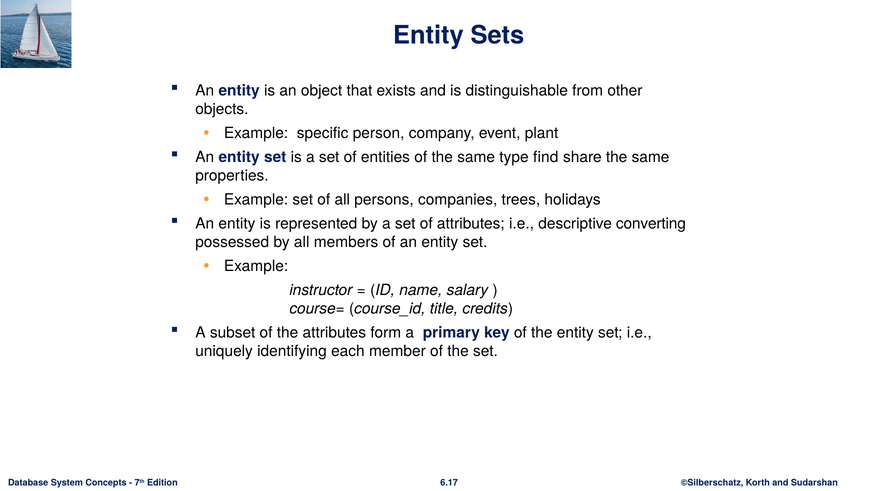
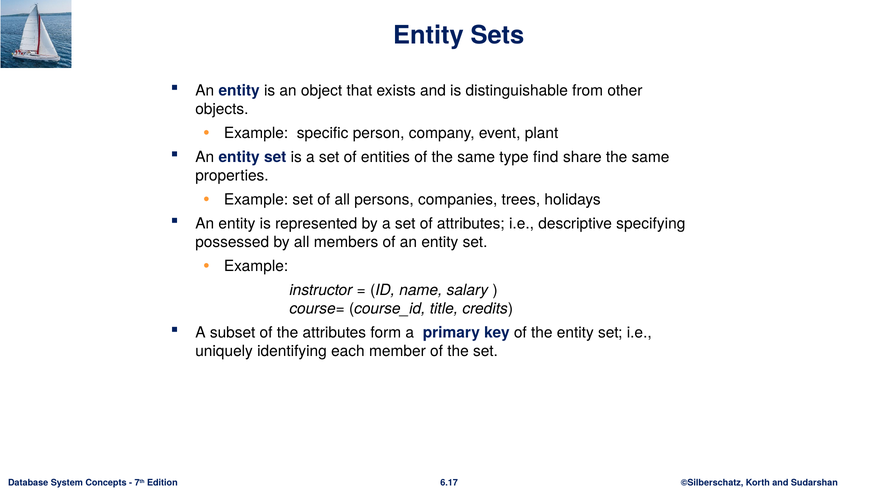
converting: converting -> specifying (651, 224)
